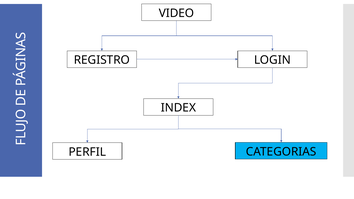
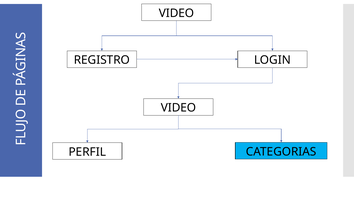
INDEX: INDEX -> VIDEO (178, 108)
